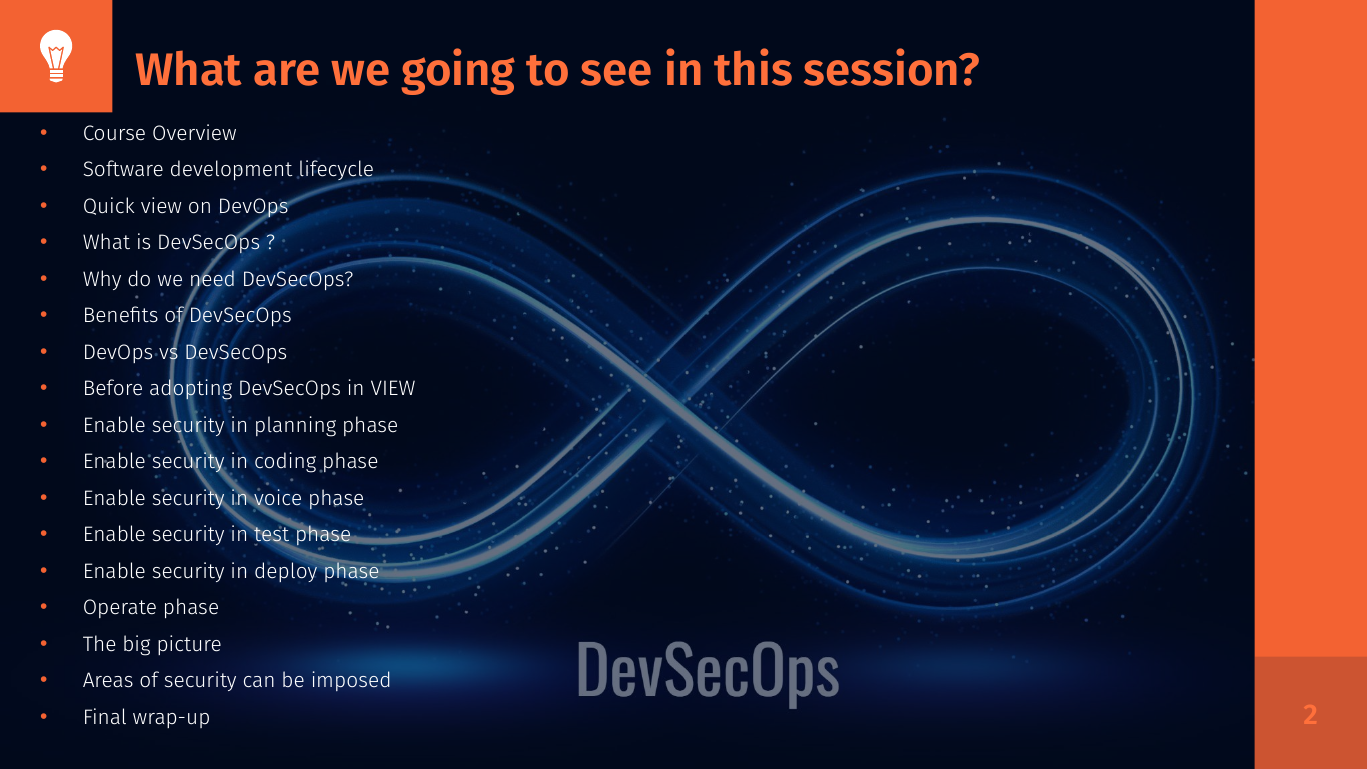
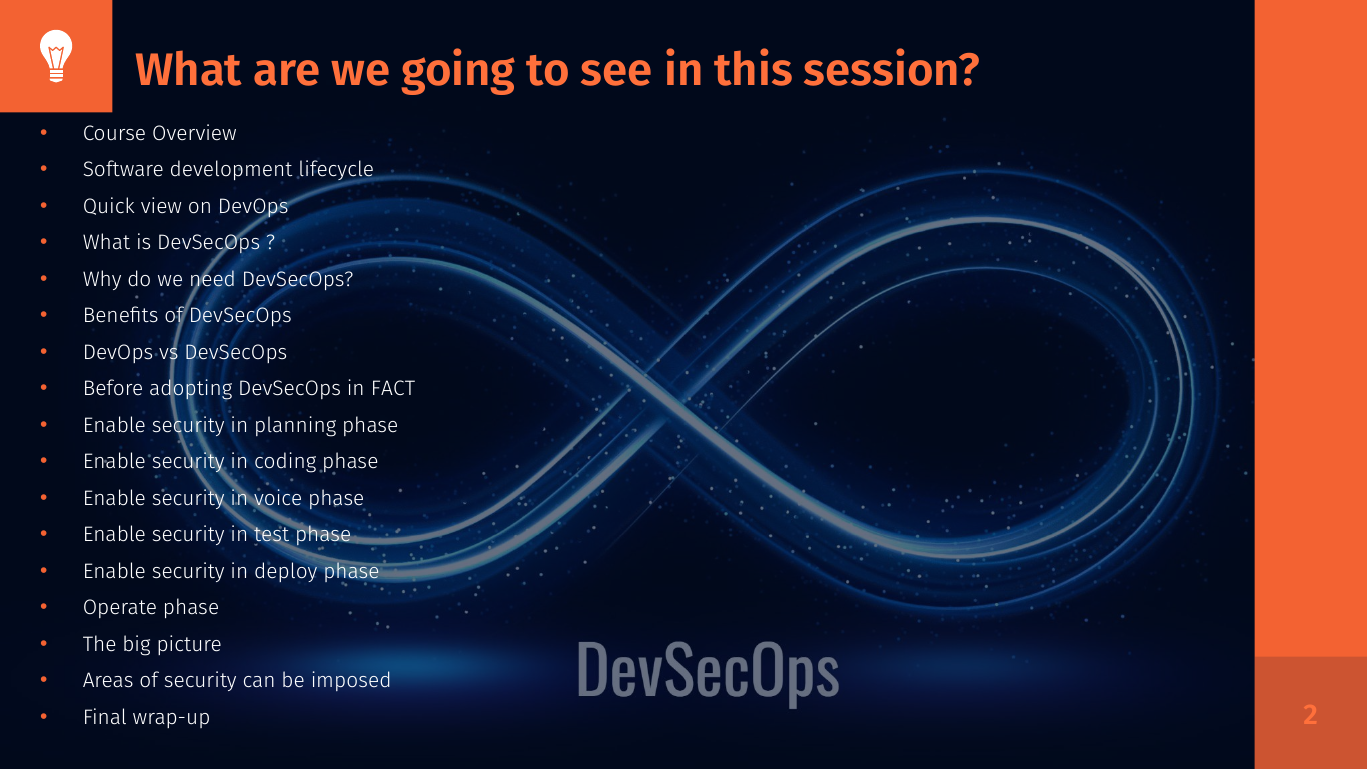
in VIEW: VIEW -> FACT (393, 389)
